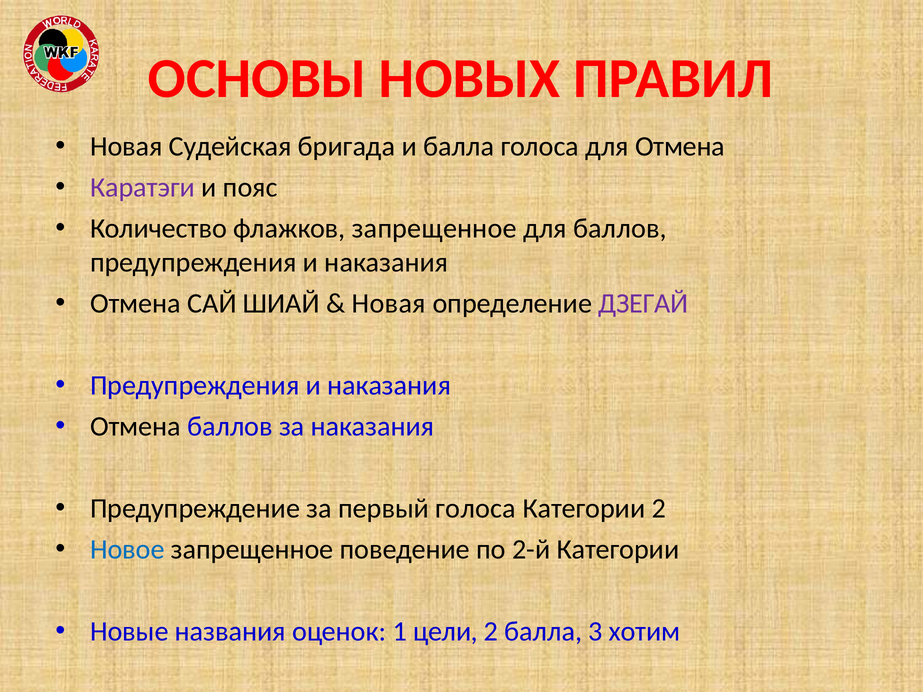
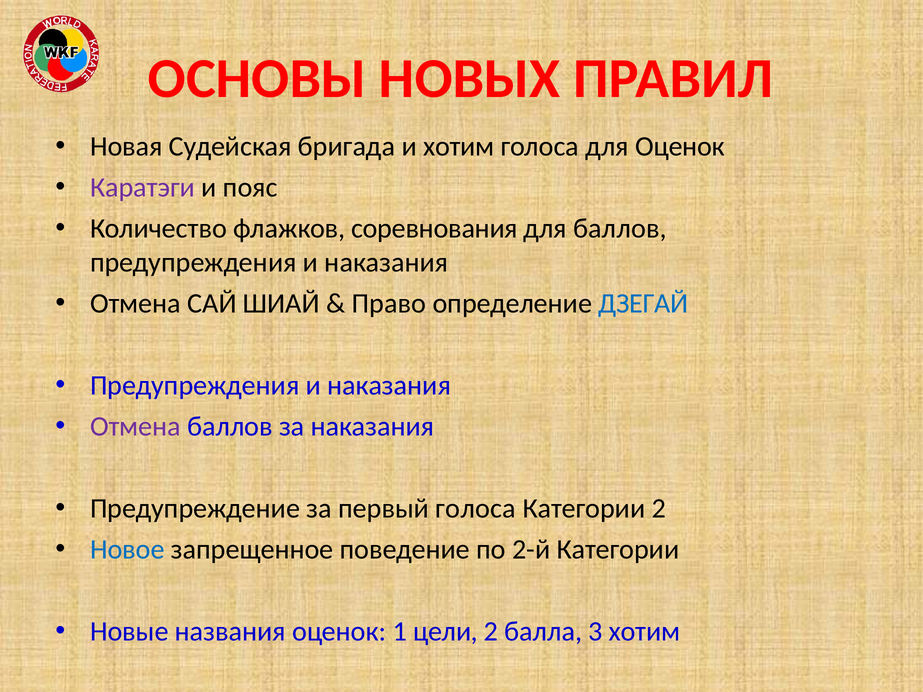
и балла: балла -> хотим (459, 147)
для Отмена: Отмена -> Оценок (680, 147)
флажков запрещенное: запрещенное -> соревнования (435, 229)
Новая: Новая -> Право (389, 303)
ДЗЕГАЙ colour: purple -> blue (643, 303)
Отмена colour: black -> purple (135, 427)
